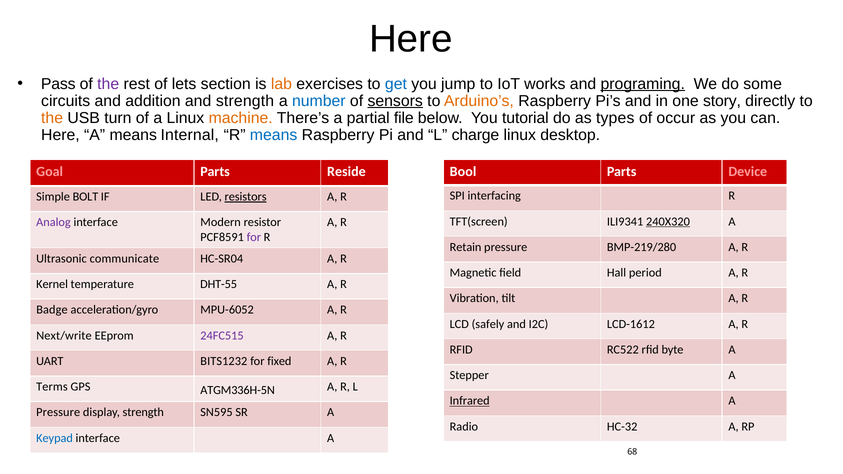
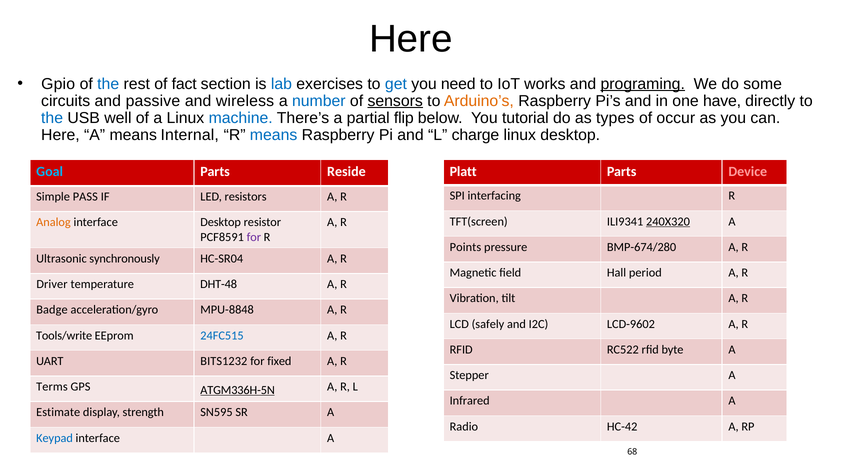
Pass: Pass -> Gpio (58, 84)
the colour: purple -> blue (108, 84)
lets: lets -> fact (184, 84)
lab colour: orange -> blue (281, 84)
jump: jump -> need (458, 84)
addition: addition -> passive (153, 101)
and strength: strength -> wireless (245, 101)
story: story -> have (722, 101)
the colour: orange -> blue (52, 118)
turn: turn -> well (118, 118)
machine colour: orange -> blue (241, 118)
file: file -> flip (404, 118)
Goal colour: pink -> light blue (50, 171)
Bool: Bool -> Platt (463, 171)
BOLT: BOLT -> PASS (85, 197)
resistors underline: present -> none (246, 197)
Analog colour: purple -> orange (53, 222)
interface Modern: Modern -> Desktop (221, 222)
Retain: Retain -> Points (465, 247)
BMP-219/280: BMP-219/280 -> BMP-674/280 (642, 247)
communicate: communicate -> synchronously (125, 259)
Kernel: Kernel -> Driver (52, 284)
DHT-55: DHT-55 -> DHT-48 (219, 284)
MPU-6052: MPU-6052 -> MPU-8848 (227, 310)
LCD-1612: LCD-1612 -> LCD-9602 (631, 324)
Next/write: Next/write -> Tools/write (64, 336)
24FC515 colour: purple -> blue (222, 336)
ATGM336H-5N underline: none -> present (238, 390)
Infrared underline: present -> none (470, 401)
Pressure: Pressure -> Estimate (58, 413)
HC-32: HC-32 -> HC-42 (622, 427)
